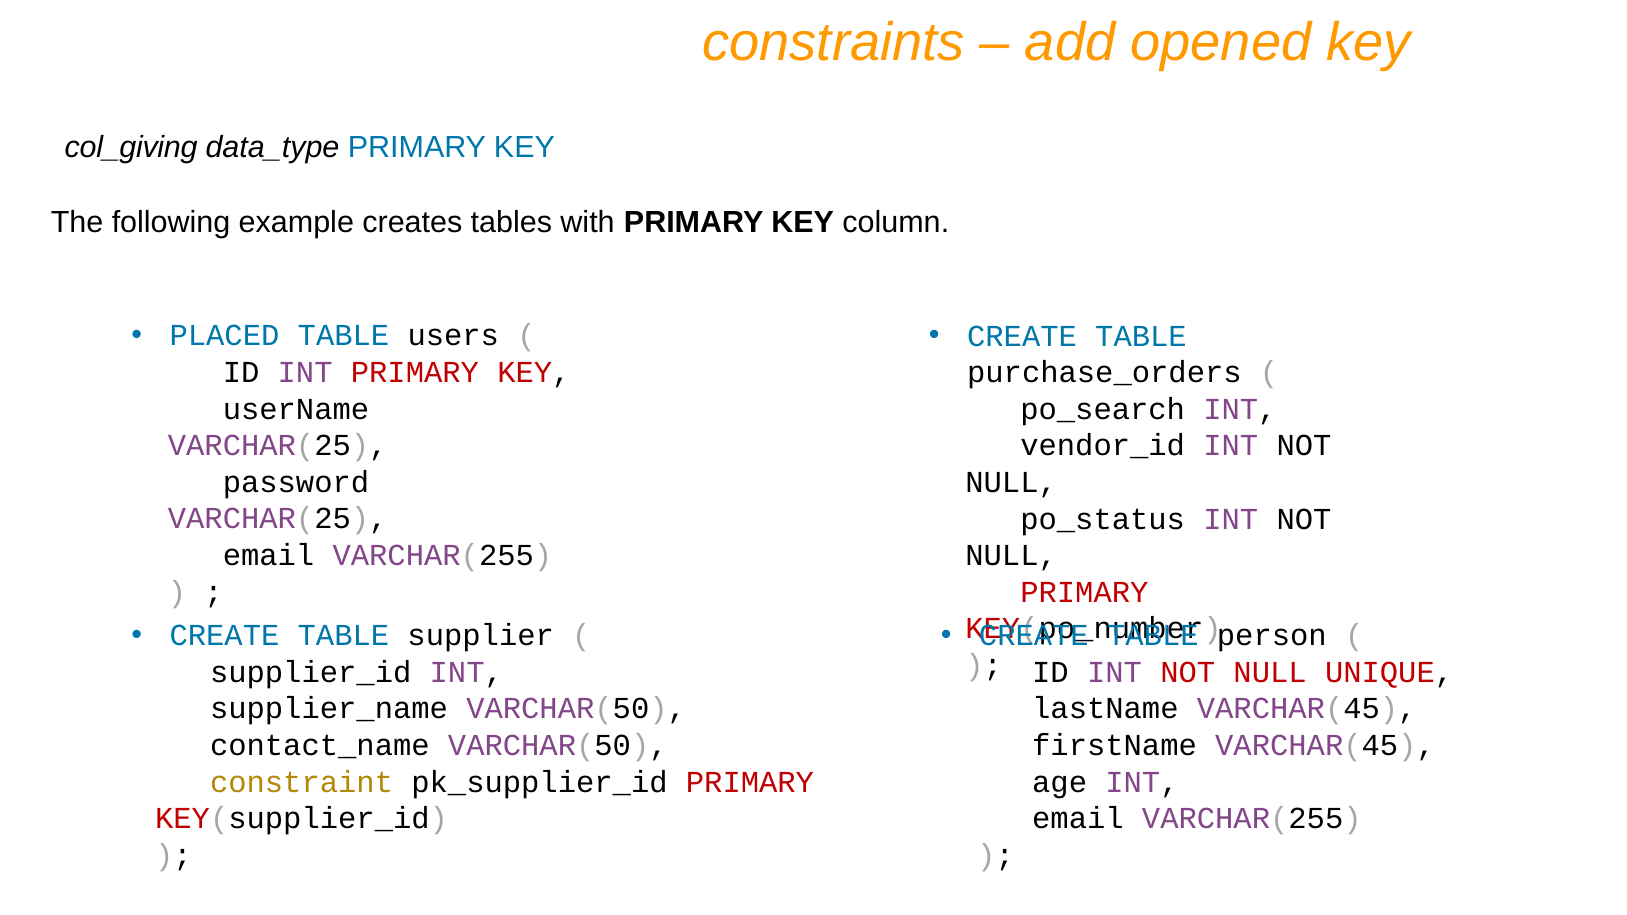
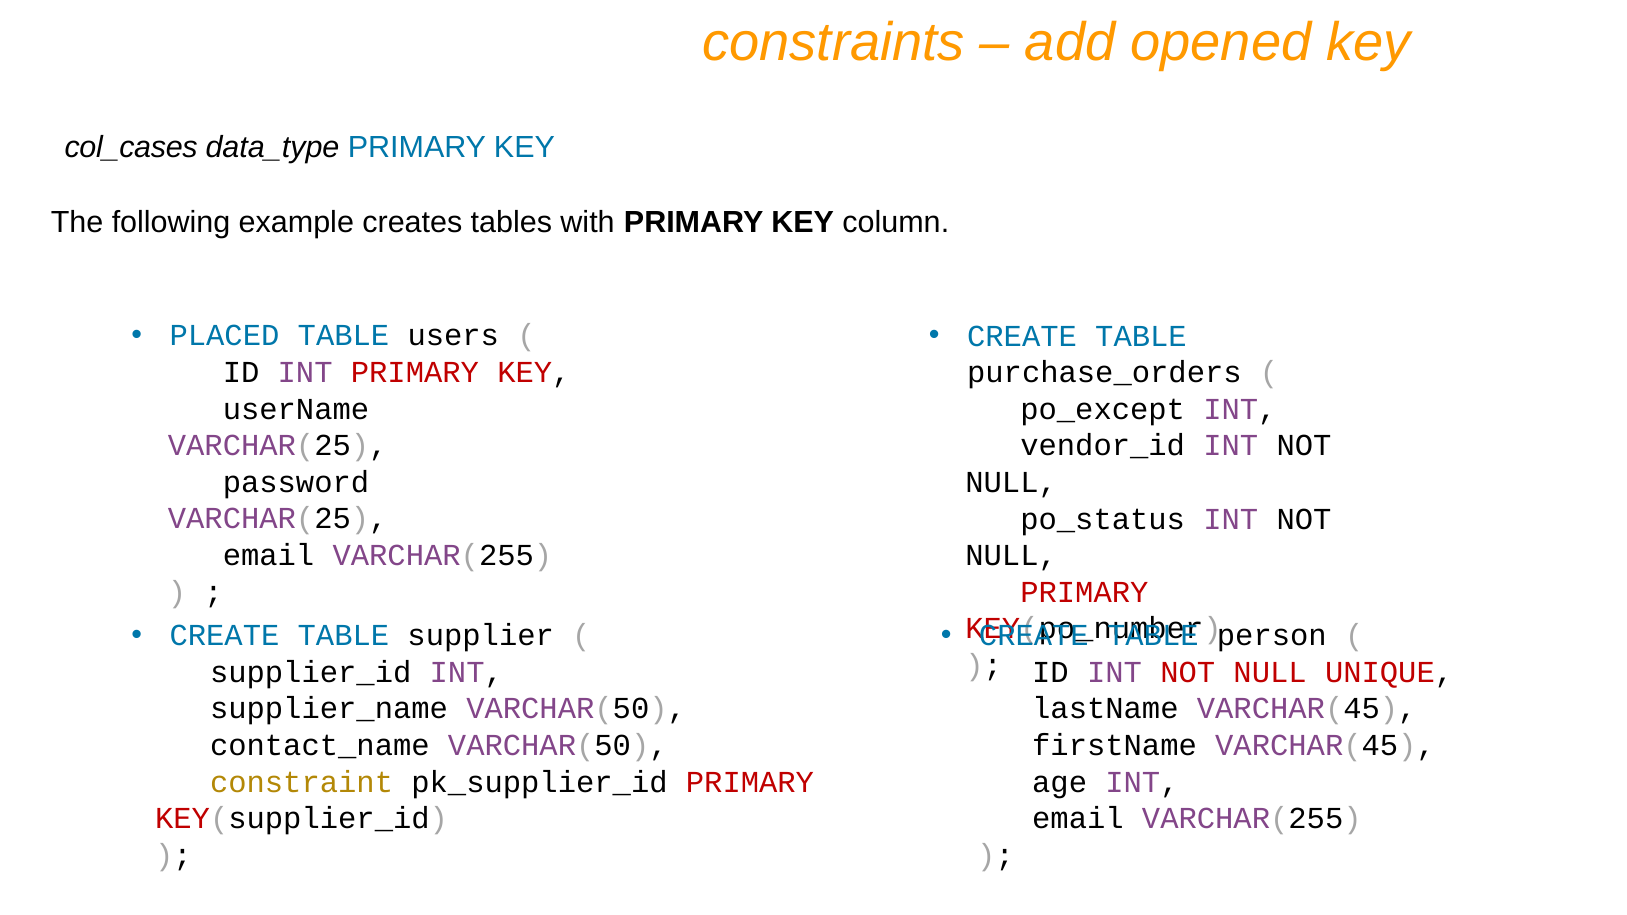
col_giving: col_giving -> col_cases (131, 148)
po_search: po_search -> po_except (1103, 409)
